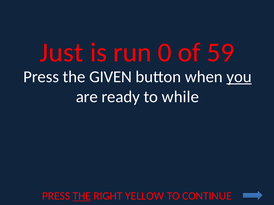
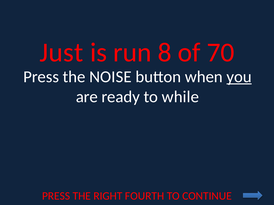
0: 0 -> 8 (165, 53)
59: 59 -> 70 (221, 53)
GIVEN: GIVEN -> NOISE (110, 77)
THE underline: present -> none (82, 196)
YELLOW: YELLOW -> FOURTH (145, 196)
